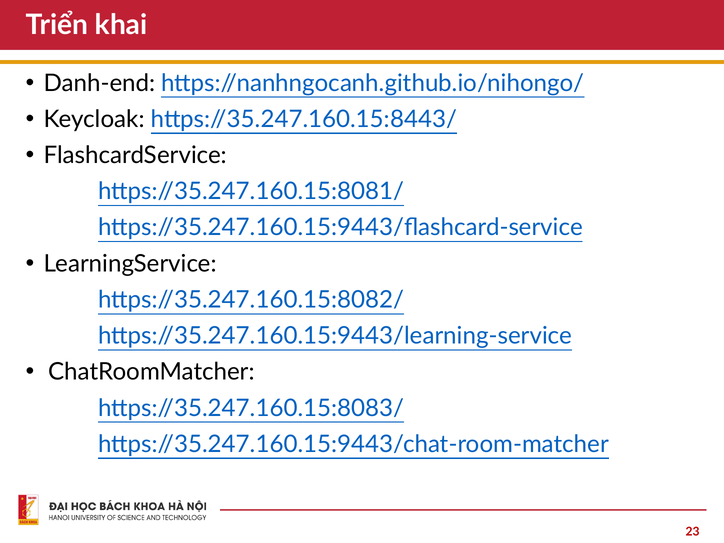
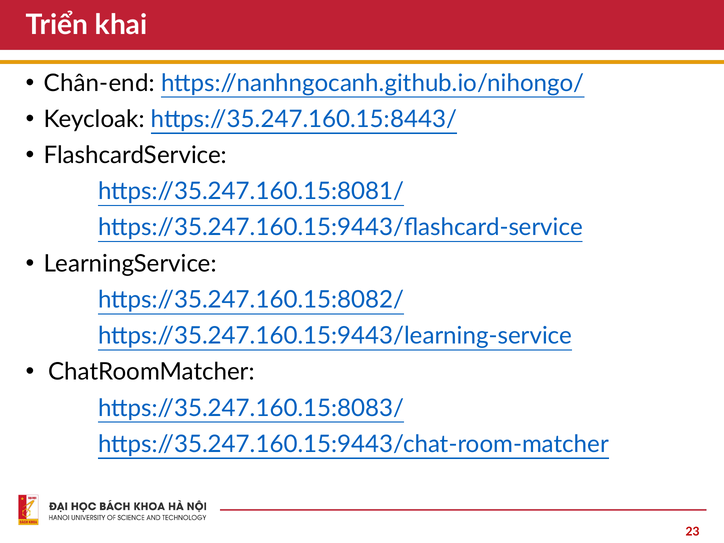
Danh-end: Danh-end -> Chân-end (99, 83)
